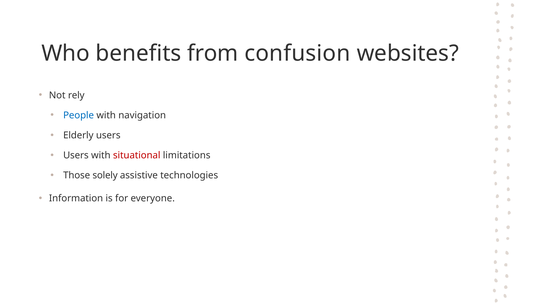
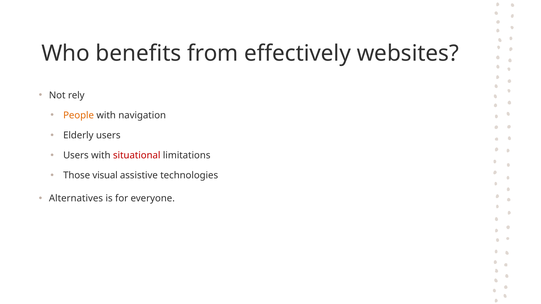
confusion: confusion -> effectively (298, 53)
People colour: blue -> orange (79, 115)
solely: solely -> visual (105, 176)
Information: Information -> Alternatives (76, 199)
